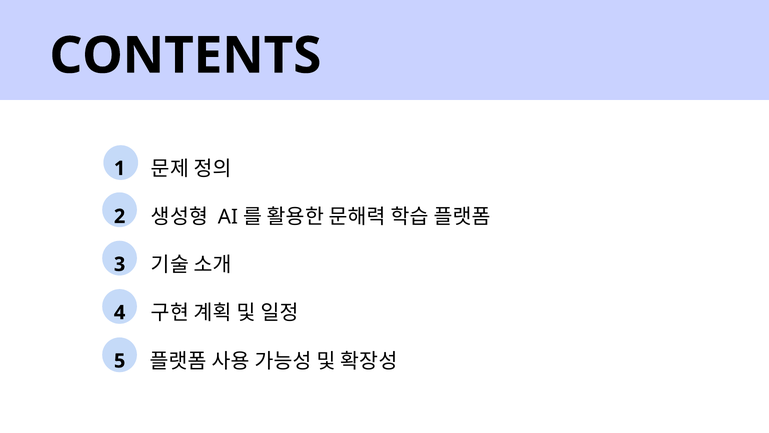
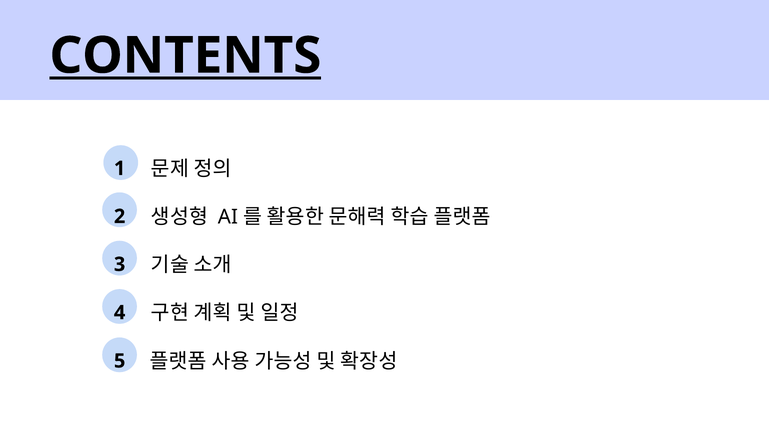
CONTENTS underline: none -> present (185, 56)
